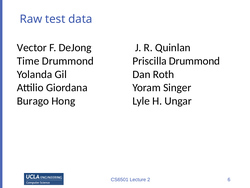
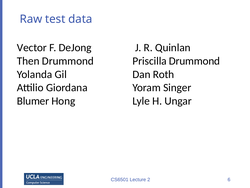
Time: Time -> Then (28, 61)
Burago: Burago -> Blumer (33, 101)
